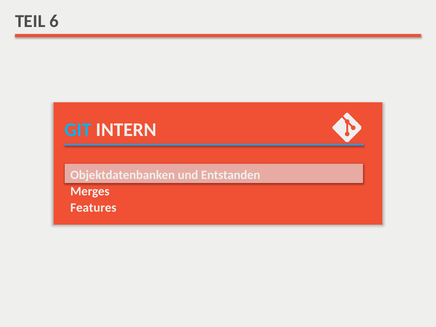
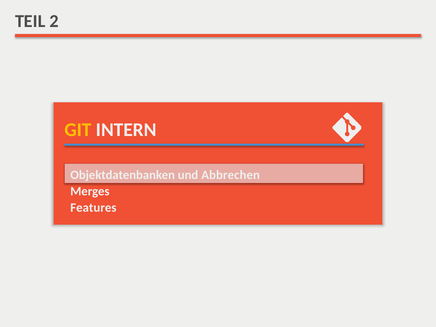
6: 6 -> 2 (54, 21)
GIT colour: light blue -> yellow (78, 130)
Entstanden: Entstanden -> Abbrechen (231, 175)
